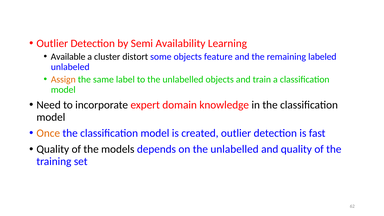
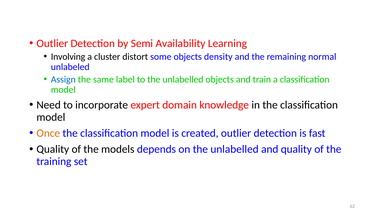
Available: Available -> Involving (68, 57)
feature: feature -> density (218, 57)
labeled: labeled -> normal (322, 57)
Assign colour: orange -> blue (63, 79)
